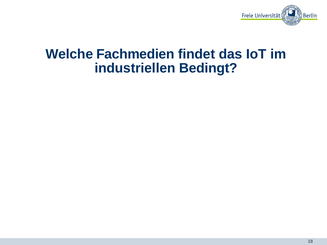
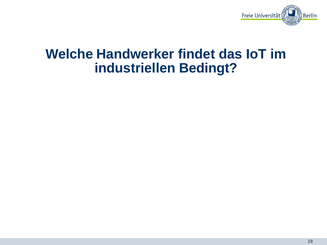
Fachmedien: Fachmedien -> Handwerker (135, 54)
